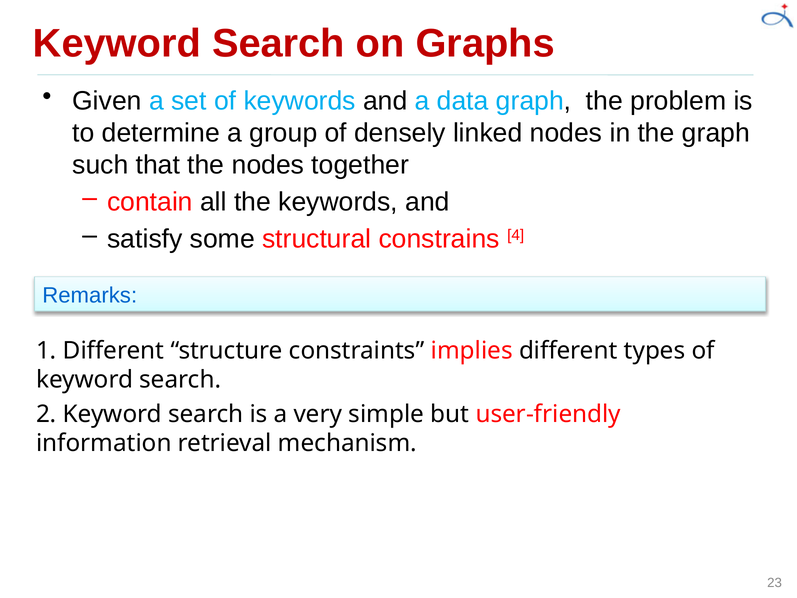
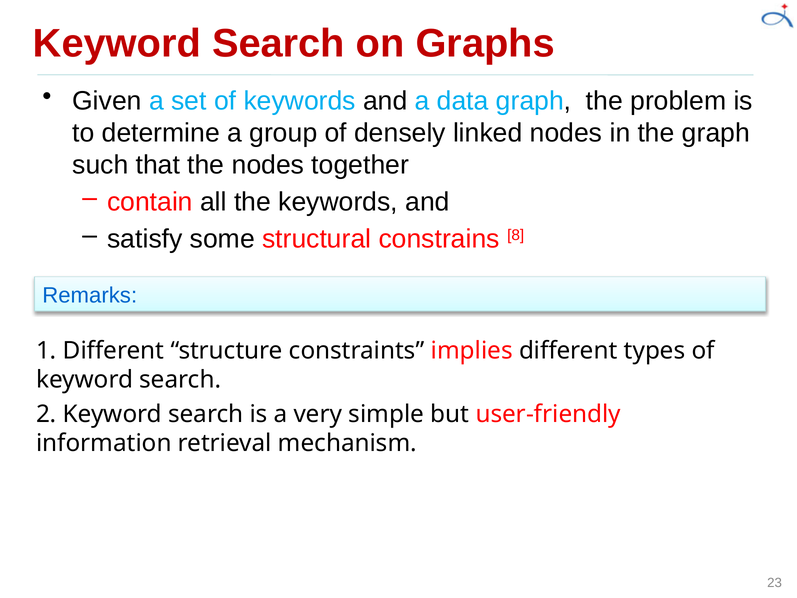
4: 4 -> 8 (516, 235)
